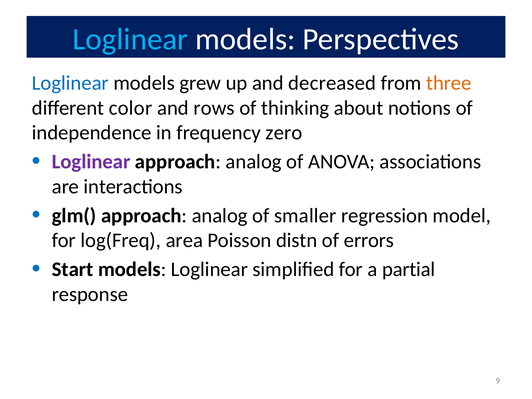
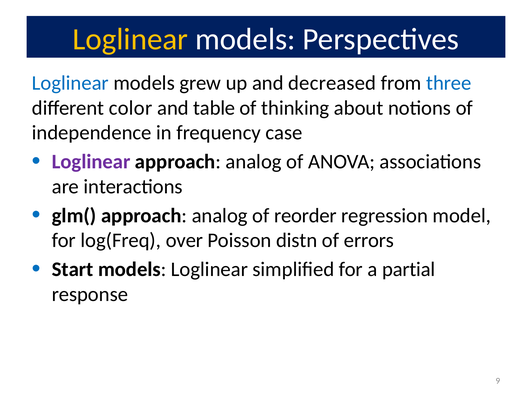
Loglinear colour: light blue -> yellow (130, 39)
three colour: orange -> blue (449, 83)
rows: rows -> table (214, 108)
zero: zero -> case (284, 133)
smaller: smaller -> reorder (305, 216)
area: area -> over (184, 240)
